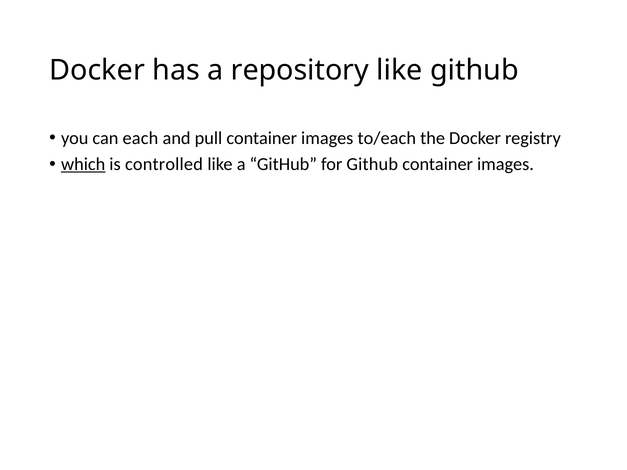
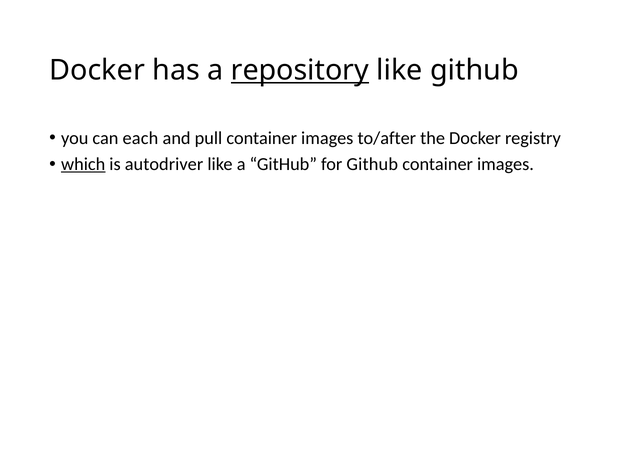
repository underline: none -> present (300, 70)
to/each: to/each -> to/after (387, 138)
controlled: controlled -> autodriver (164, 164)
